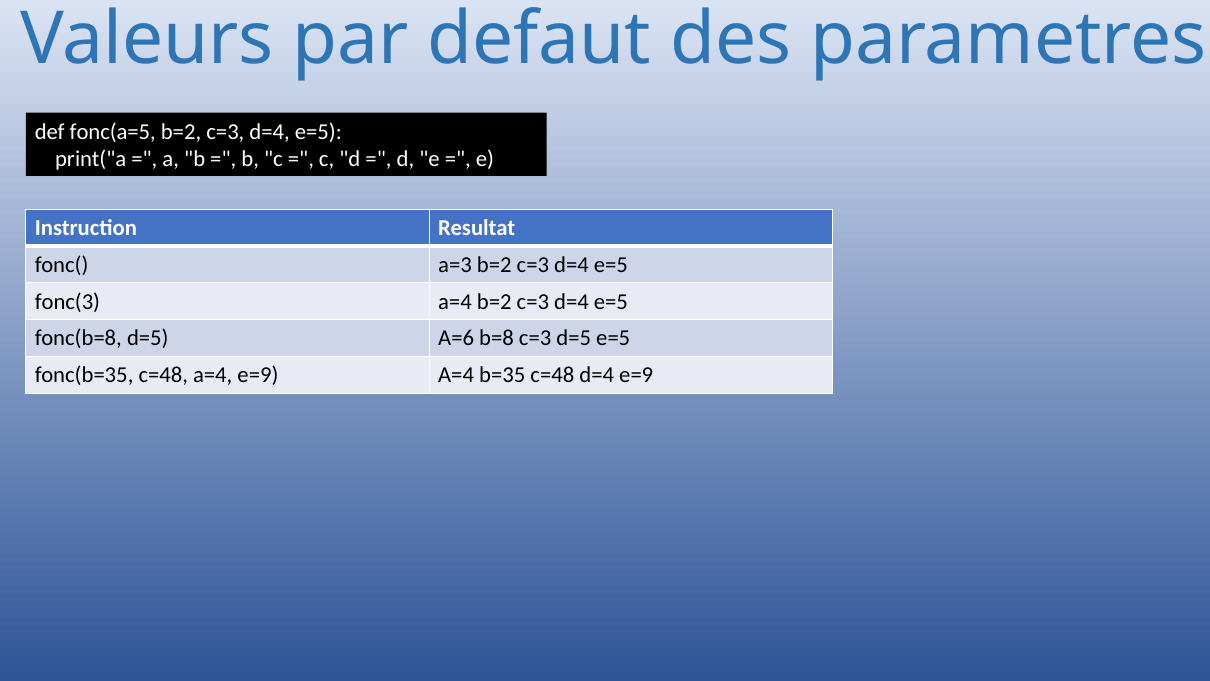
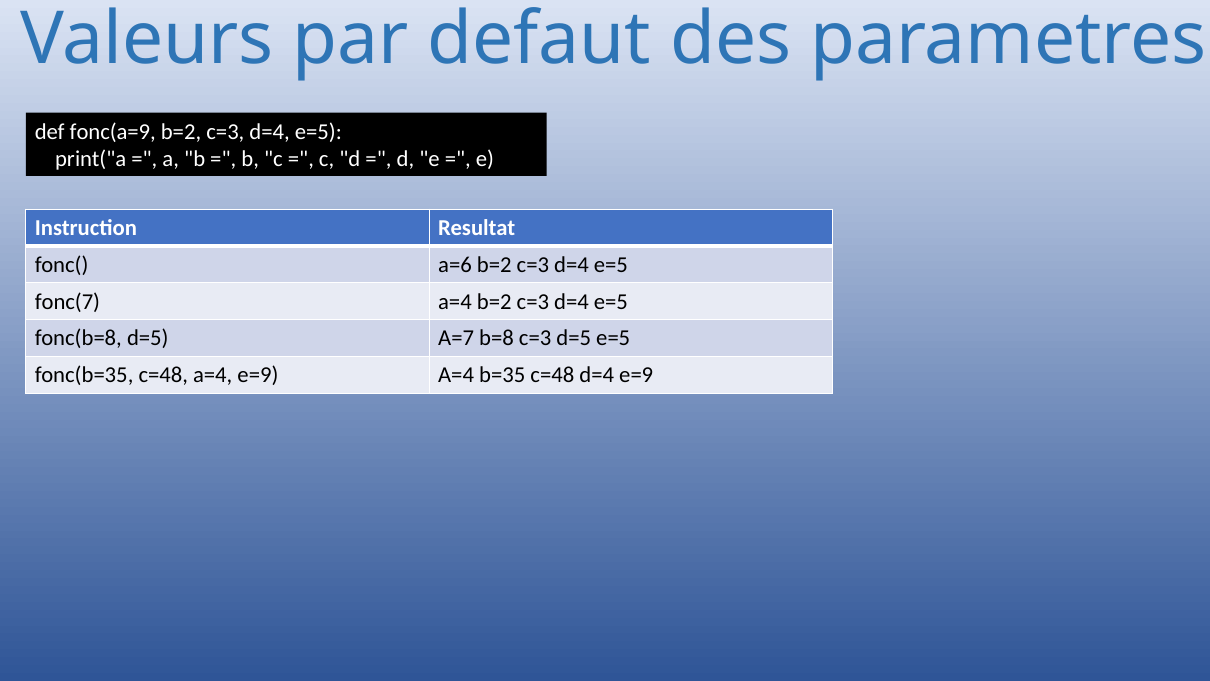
fonc(a=5: fonc(a=5 -> fonc(a=9 (113, 132)
a=3: a=3 -> a=6 (455, 265)
fonc(3: fonc(3 -> fonc(7 (67, 301)
A=6: A=6 -> A=7 (456, 338)
